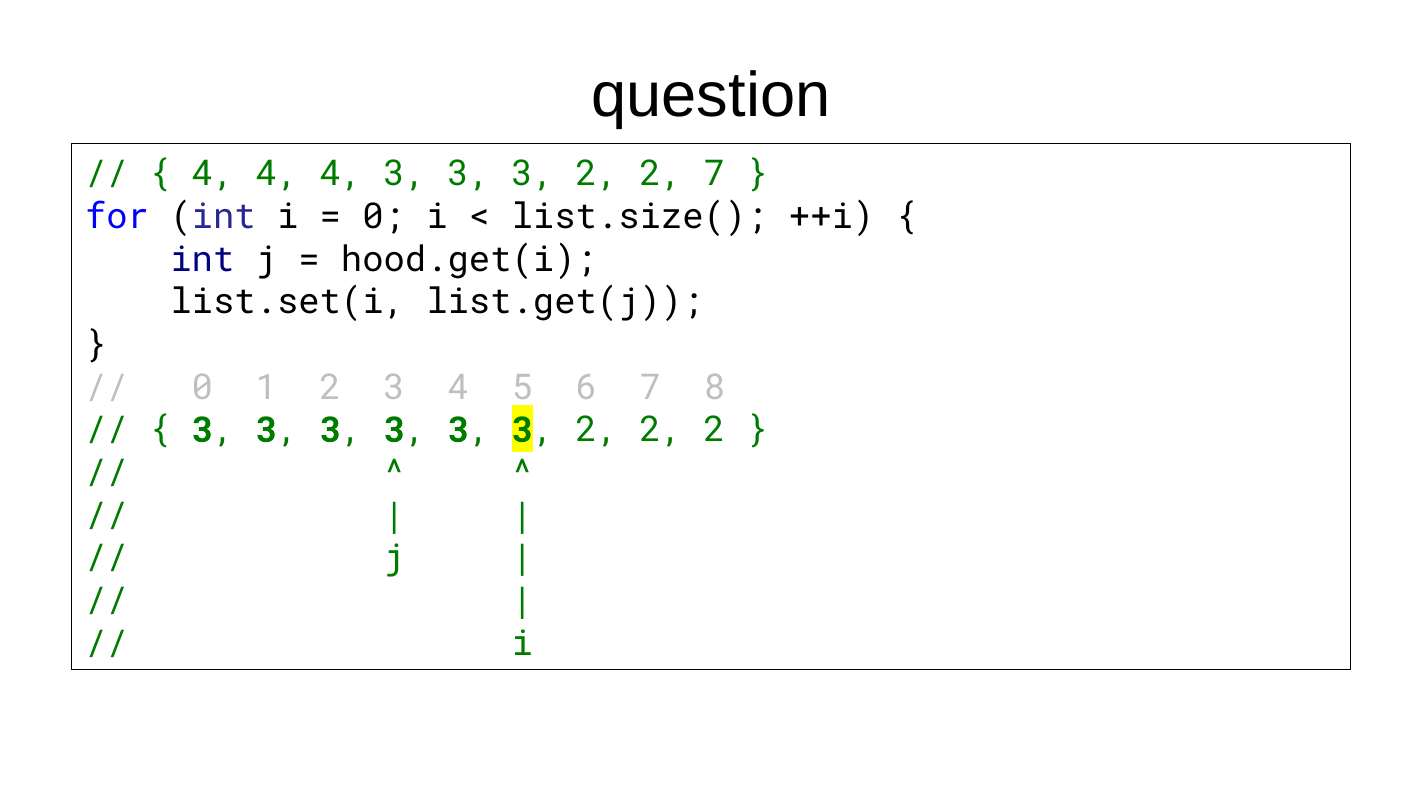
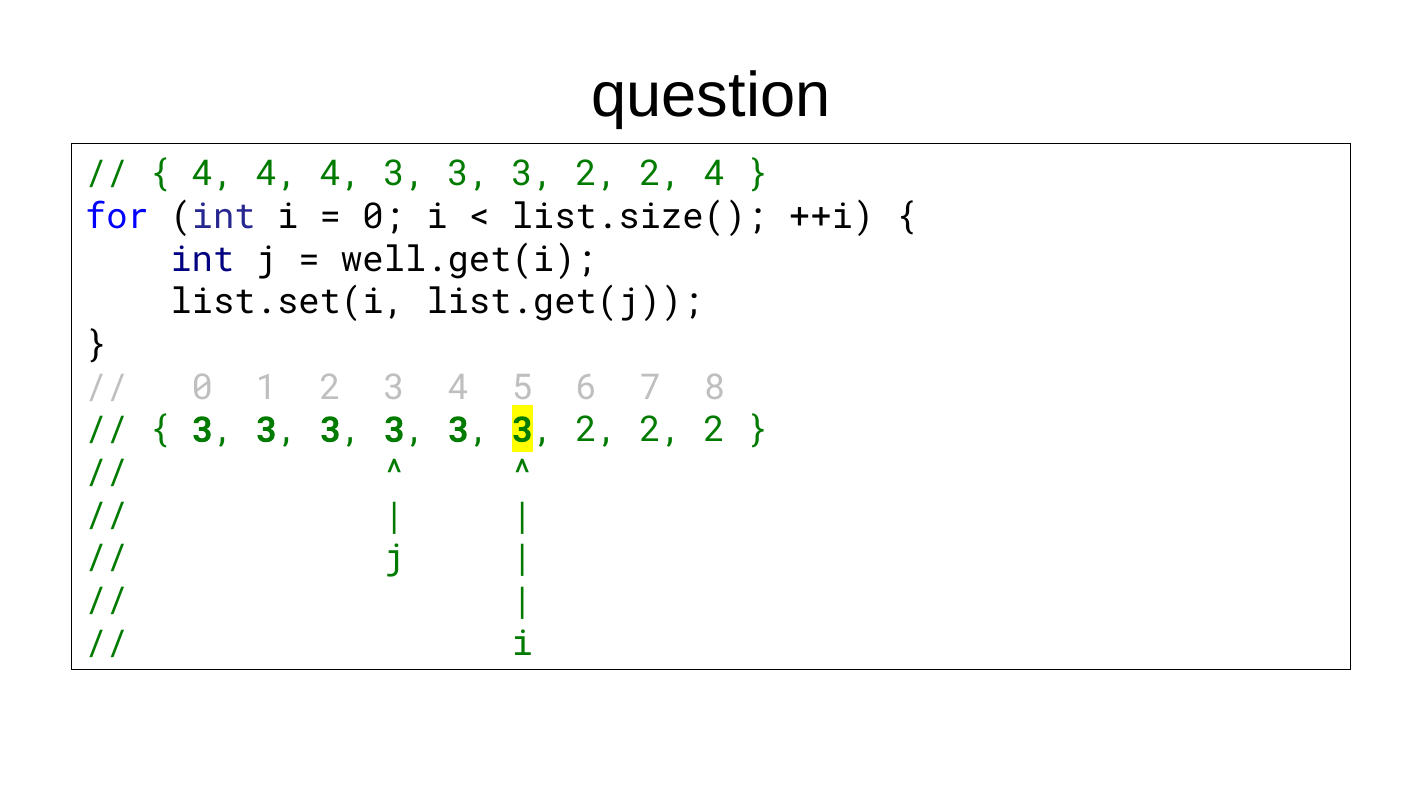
2 7: 7 -> 4 (714, 174)
hood.get(i: hood.get(i -> well.get(i (469, 259)
